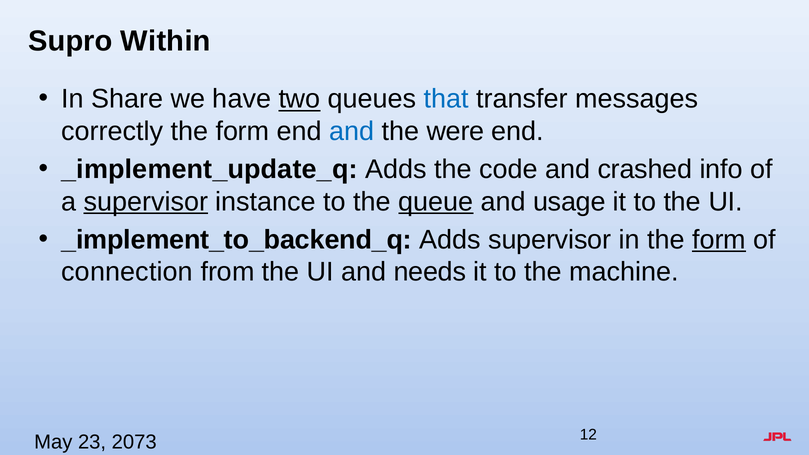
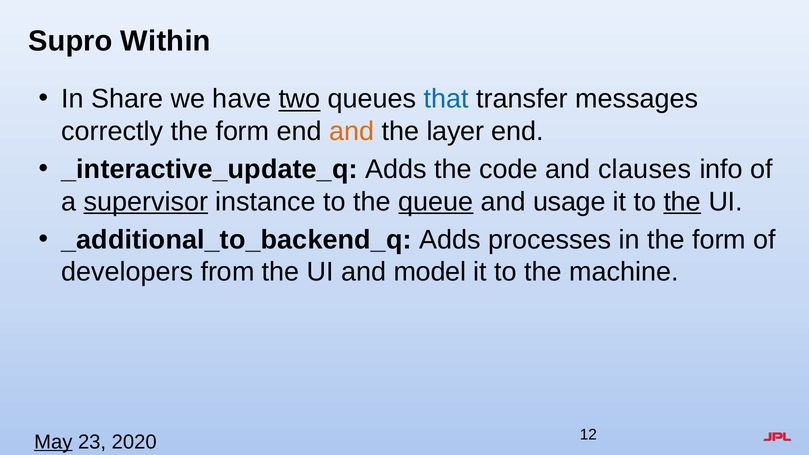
and colour: blue -> orange (352, 131)
were: were -> layer (455, 131)
_implement_update_q: _implement_update_q -> _interactive_update_q (209, 169)
crashed: crashed -> clauses (645, 169)
the underline: none -> present (682, 202)
_implement_to_backend_q: _implement_to_backend_q -> _additional_to_backend_q (236, 240)
Adds supervisor: supervisor -> processes (550, 240)
form underline: present -> none (719, 240)
connection: connection -> developers (127, 272)
needs: needs -> model (430, 272)
May underline: none -> present (53, 442)
2073: 2073 -> 2020 (134, 442)
